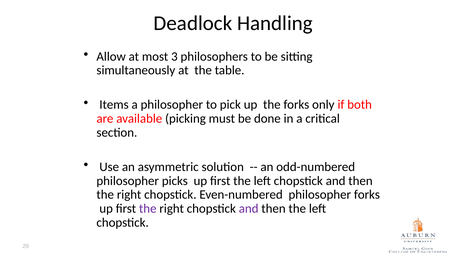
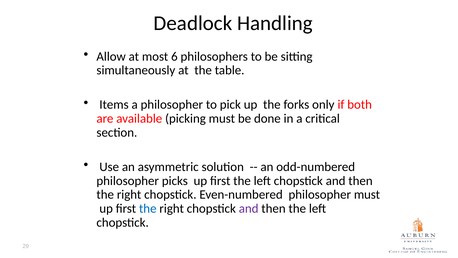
3: 3 -> 6 (174, 56)
philosopher forks: forks -> must (367, 194)
the colour: purple -> blue (148, 208)
